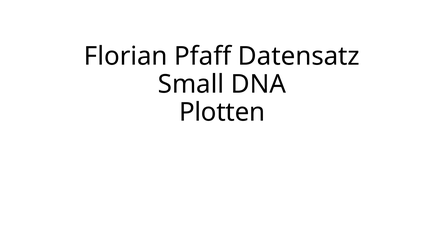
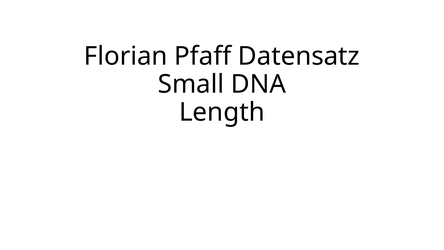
Plotten: Plotten -> Length (222, 112)
